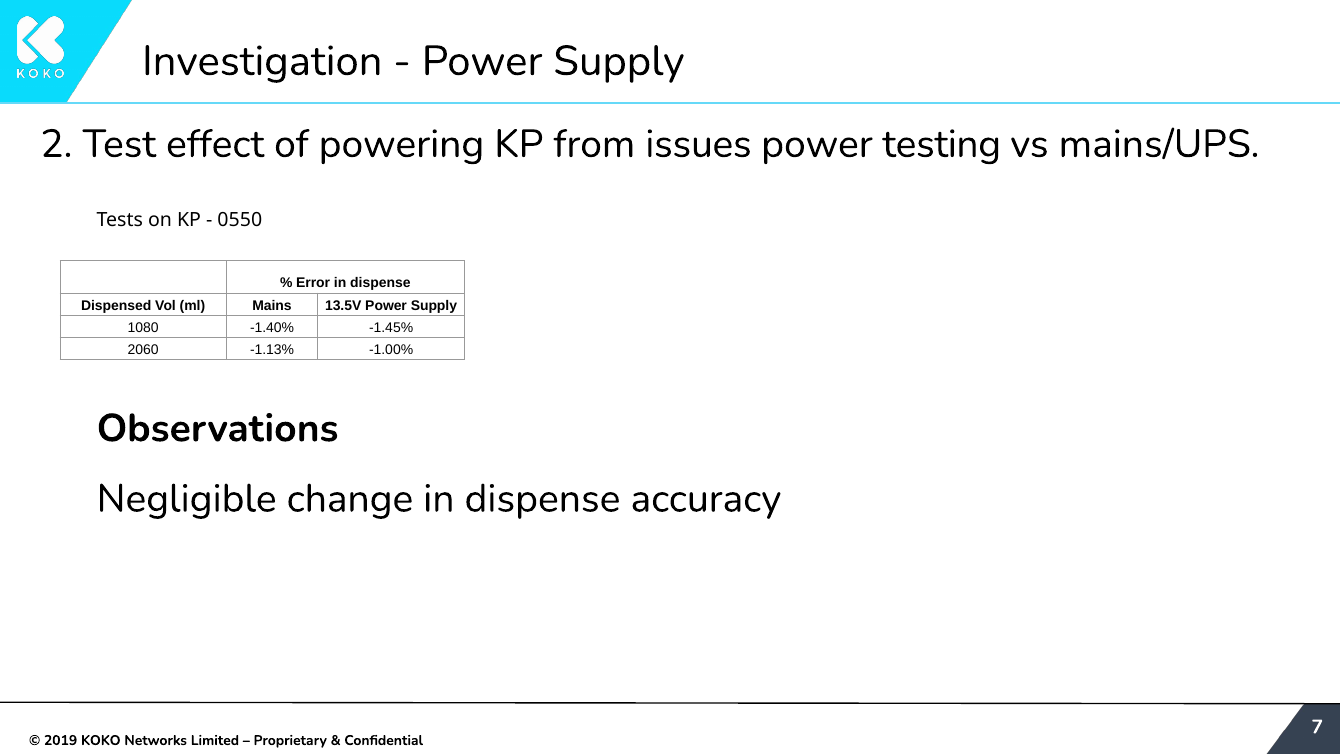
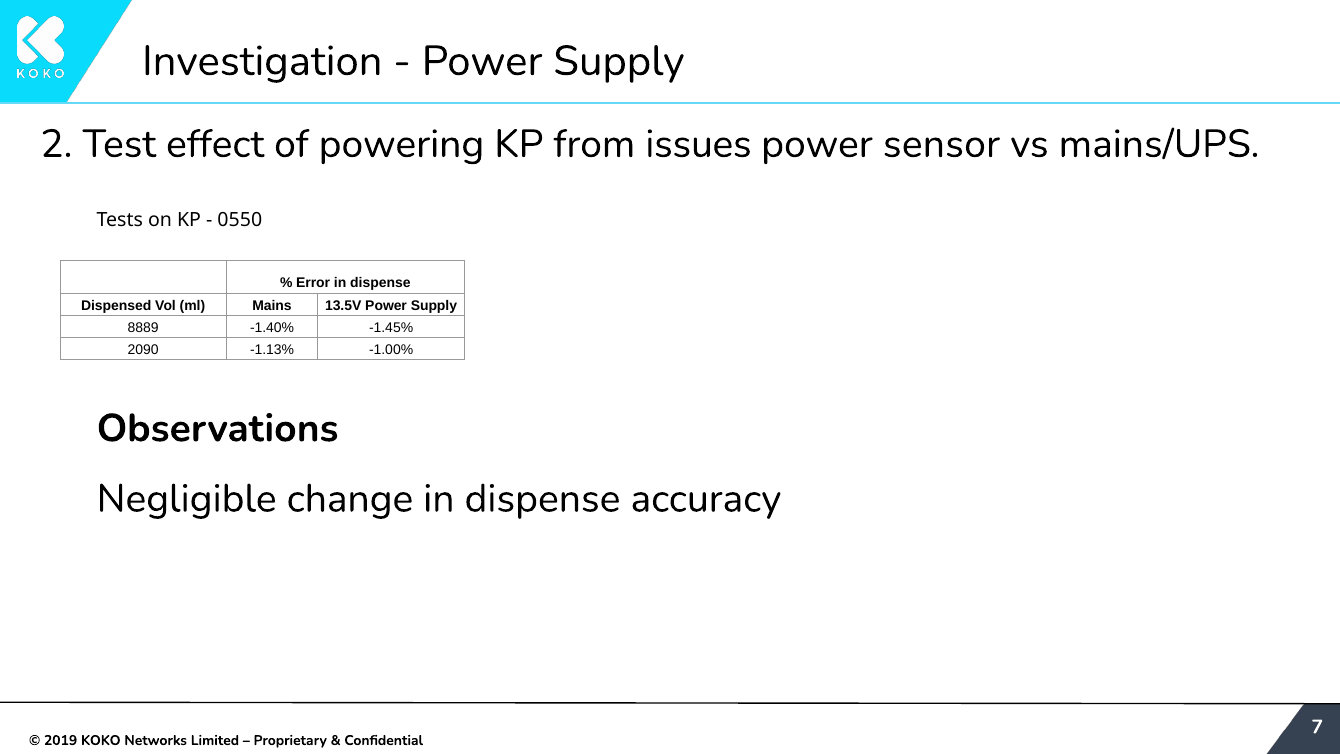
testing: testing -> sensor (941, 144)
1080: 1080 -> 8889 (143, 327)
2060: 2060 -> 2090 (143, 349)
